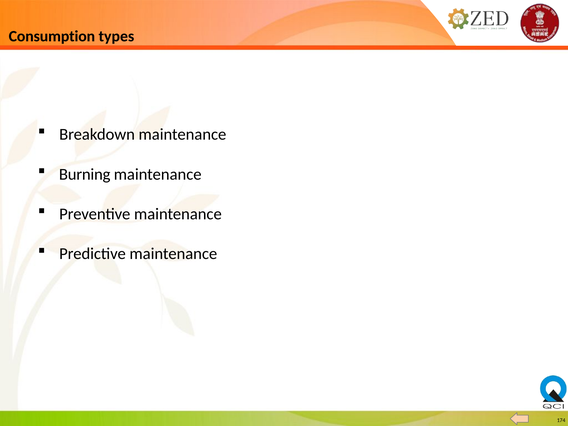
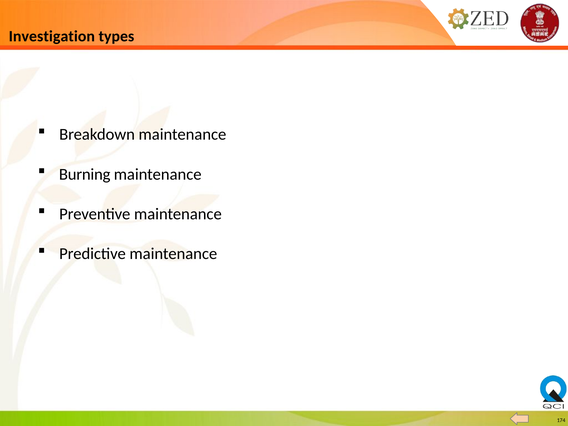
Consumption: Consumption -> Investigation (52, 36)
